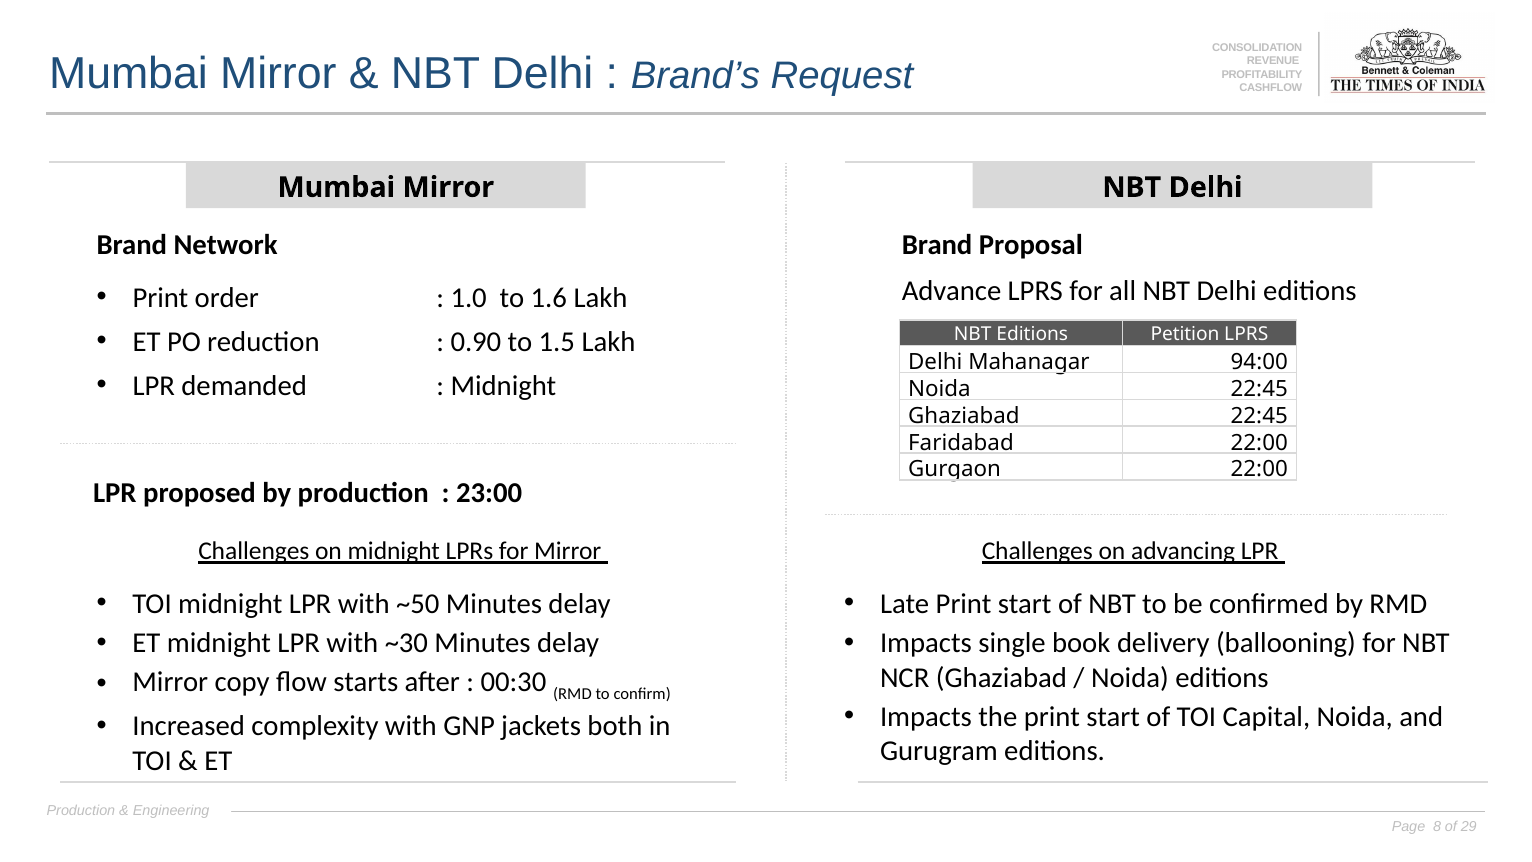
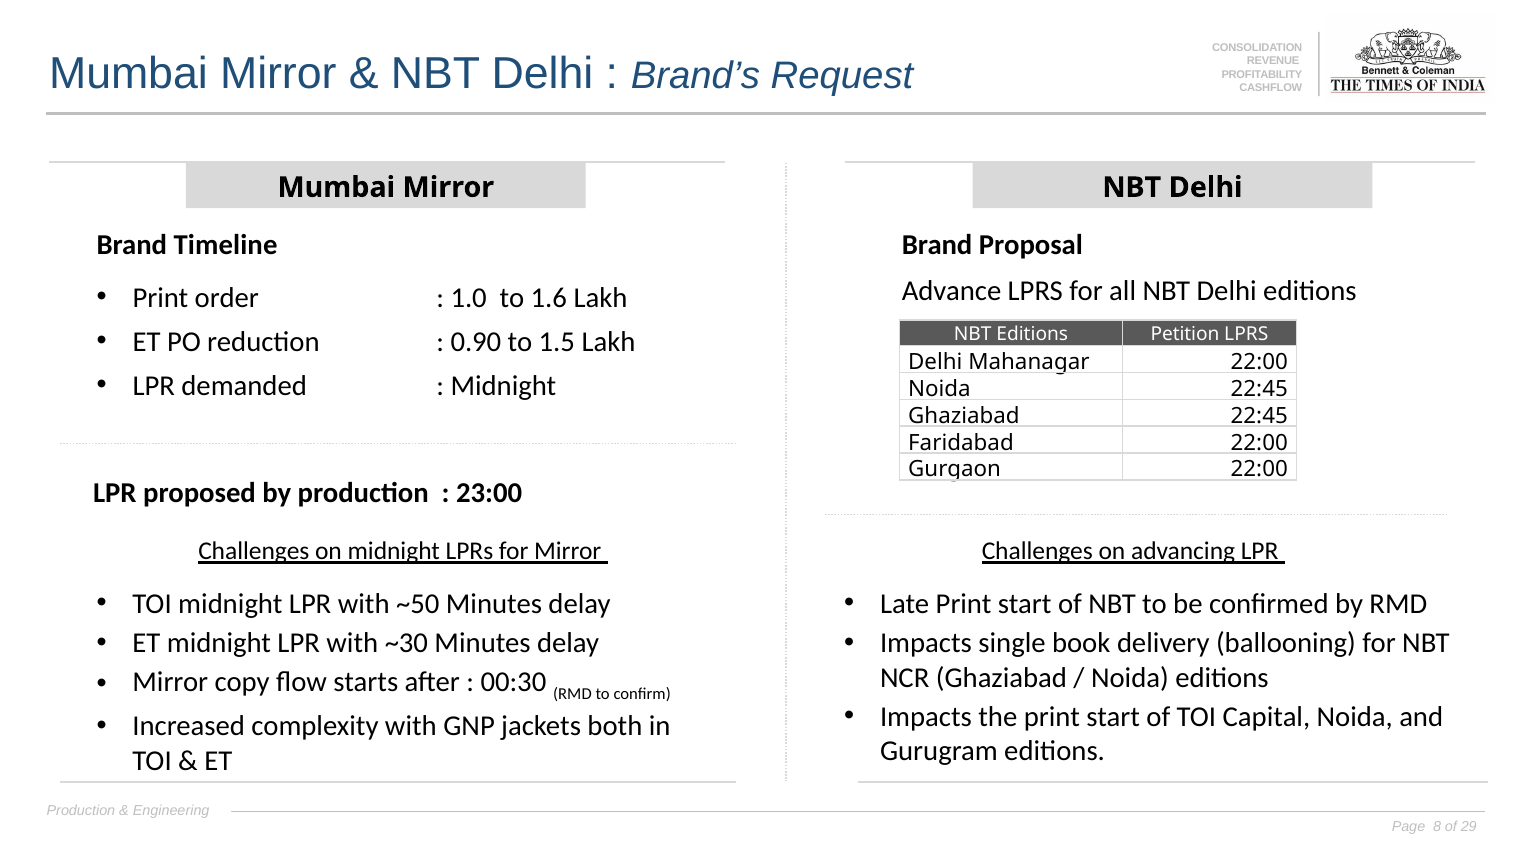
Network: Network -> Timeline (226, 245)
Mahanagar 94:00: 94:00 -> 22:00 (1259, 362)
